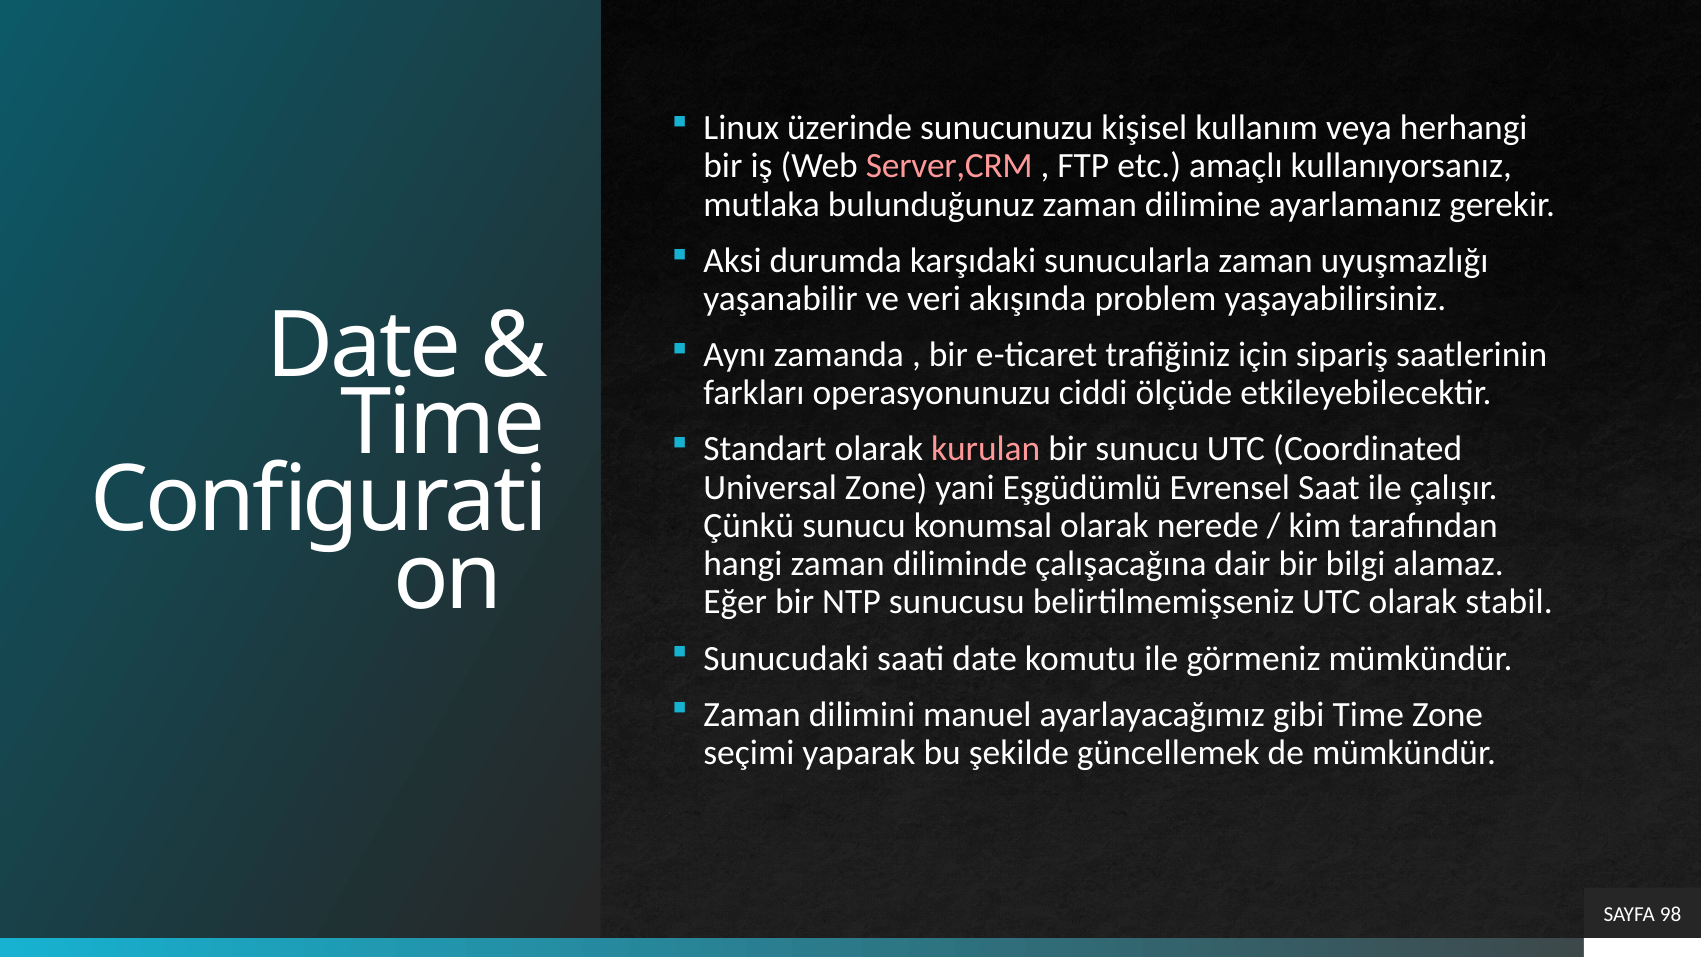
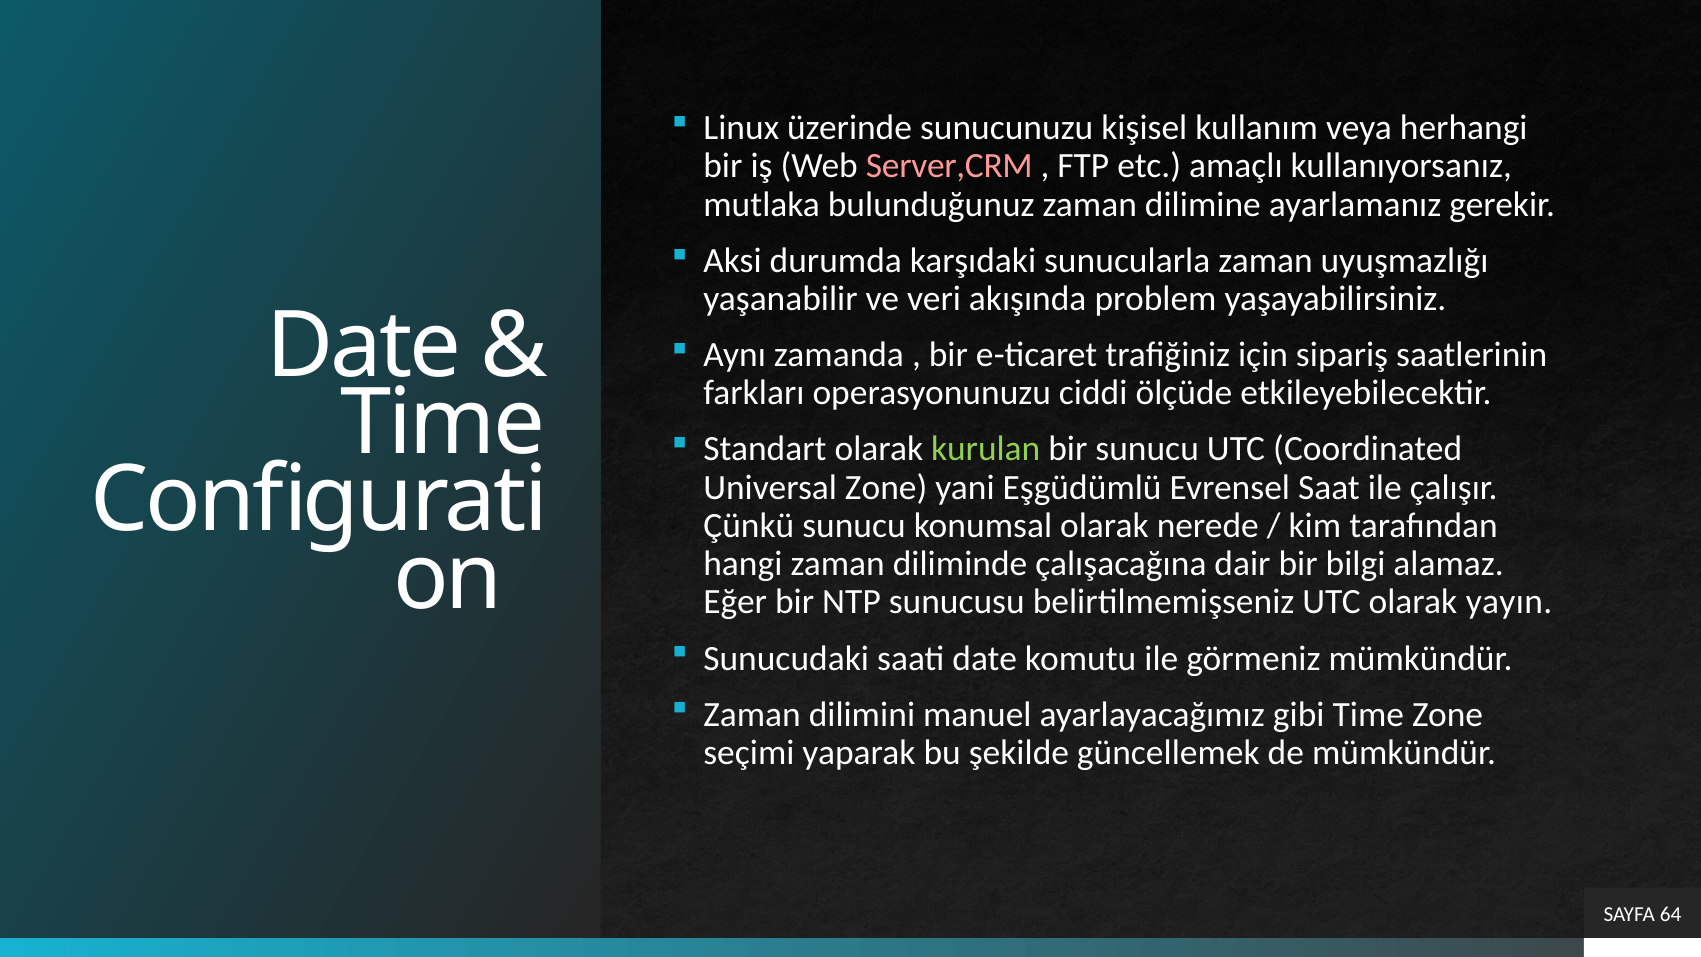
kurulan colour: pink -> light green (986, 449)
stabil: stabil -> yayın (1509, 602)
98: 98 -> 64 (1671, 914)
